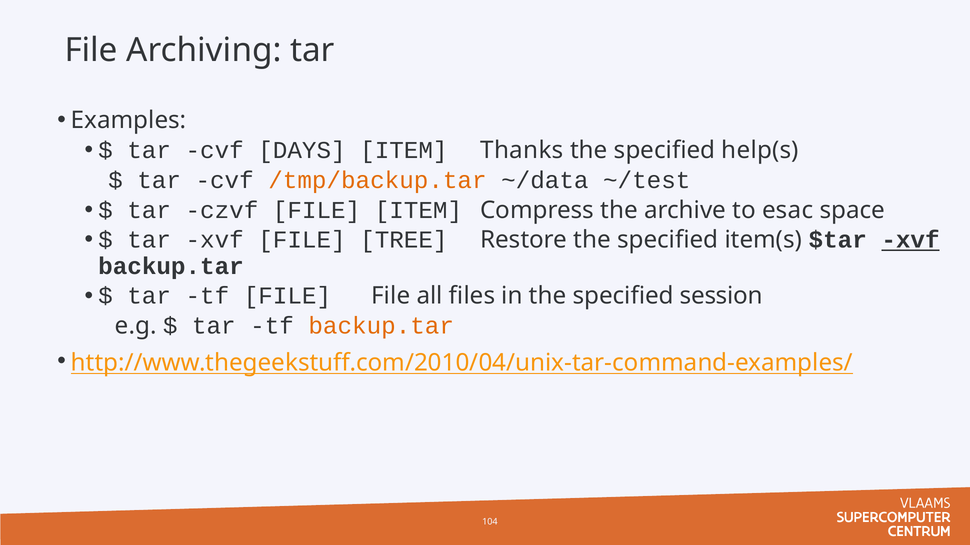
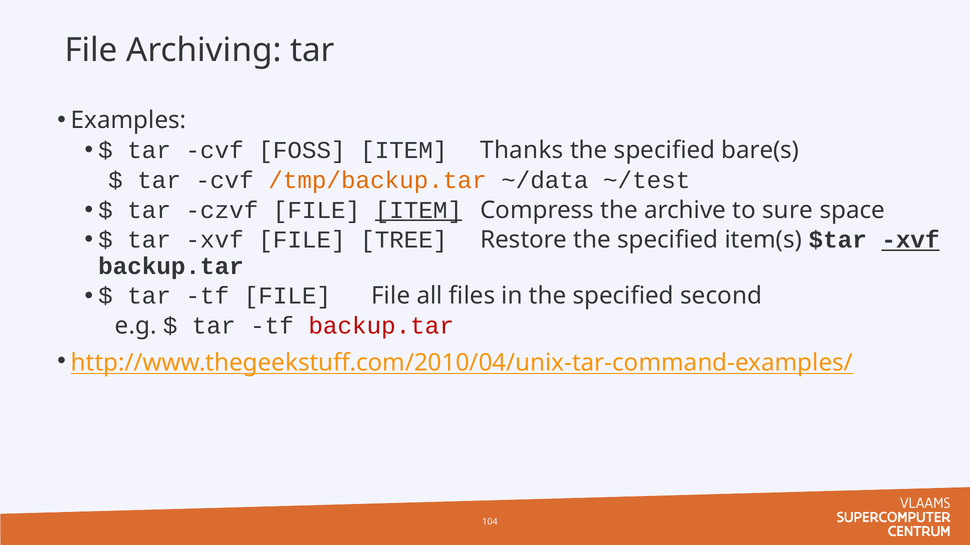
DAYS: DAYS -> FOSS (302, 150)
help(s: help(s -> bare(s (760, 150)
ITEM underline: none -> present (418, 210)
esac: esac -> sure (788, 210)
session: session -> second (721, 296)
backup.tar colour: orange -> red (381, 326)
